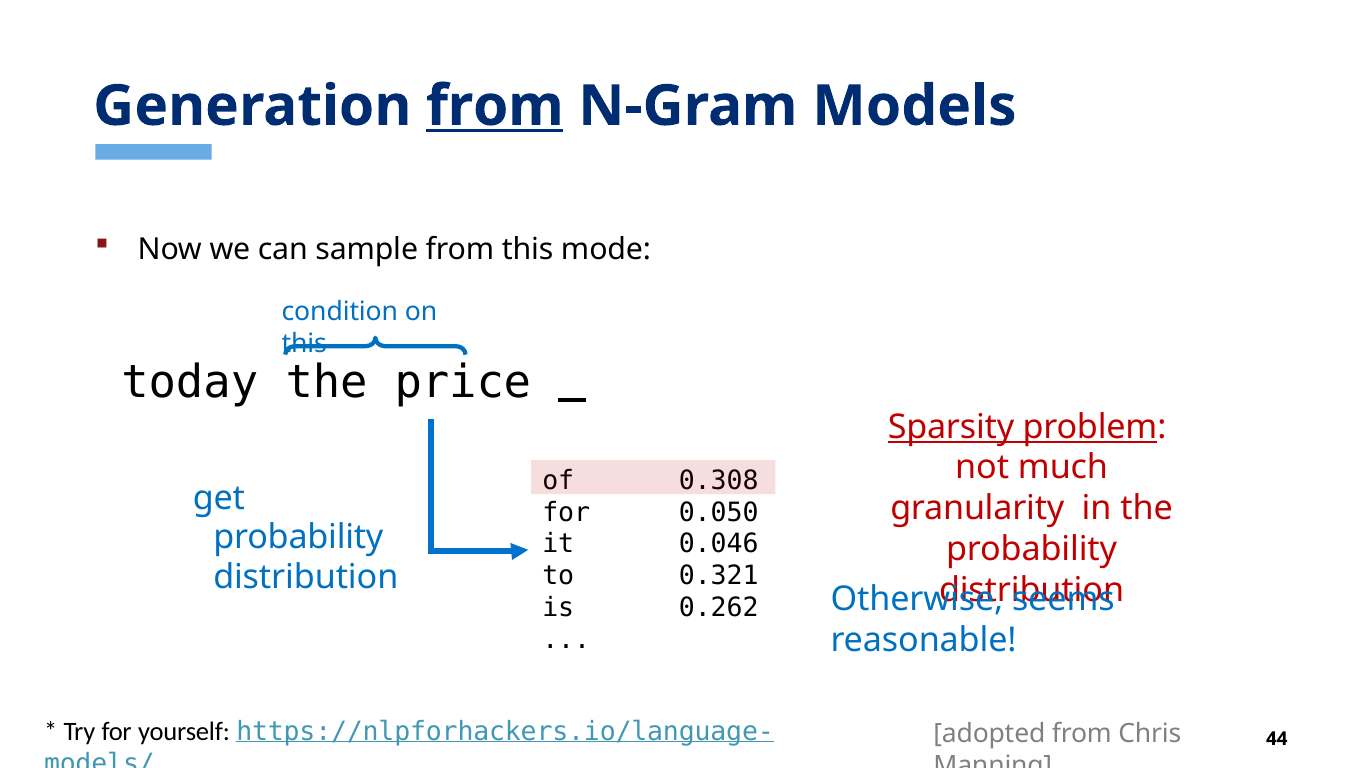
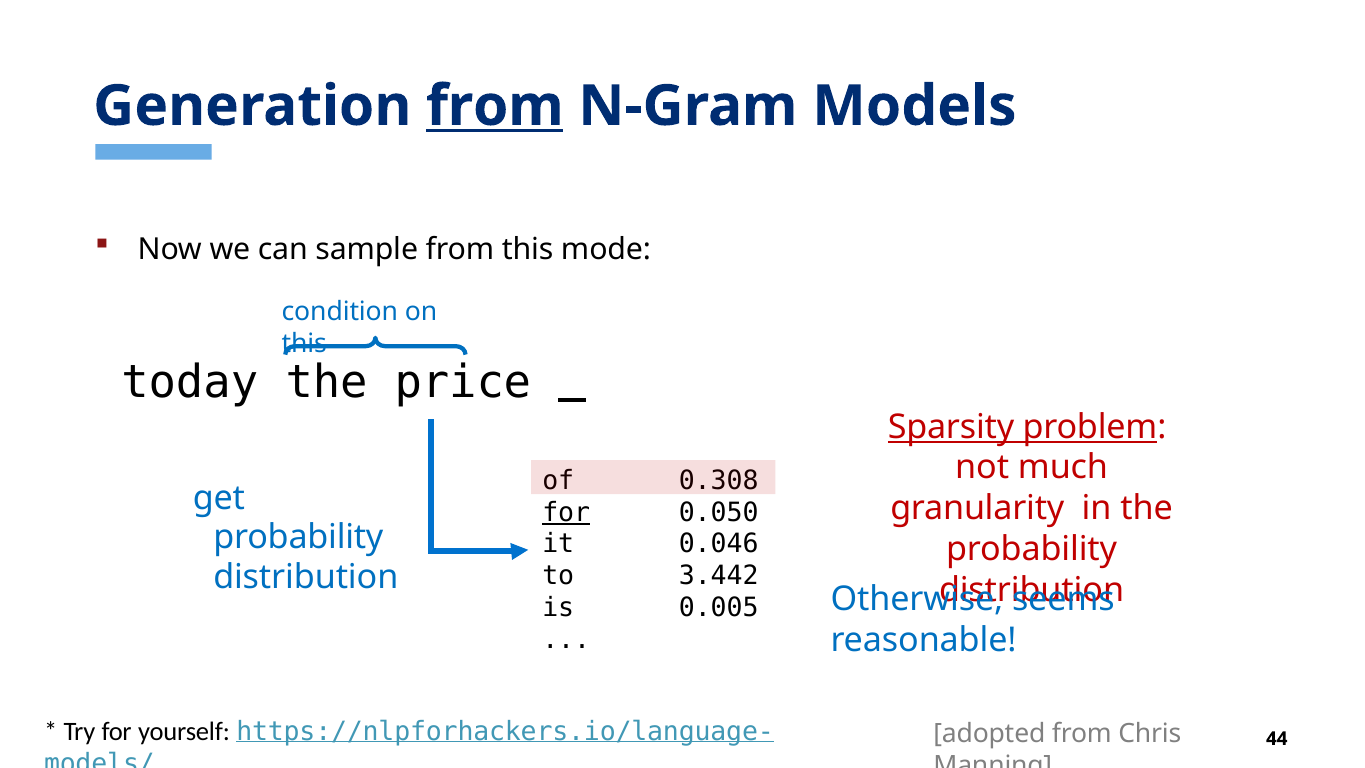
for underline: none -> present (566, 512)
0.321: 0.321 -> 3.442 (719, 576)
0.262: 0.262 -> 0.005 (719, 608)
